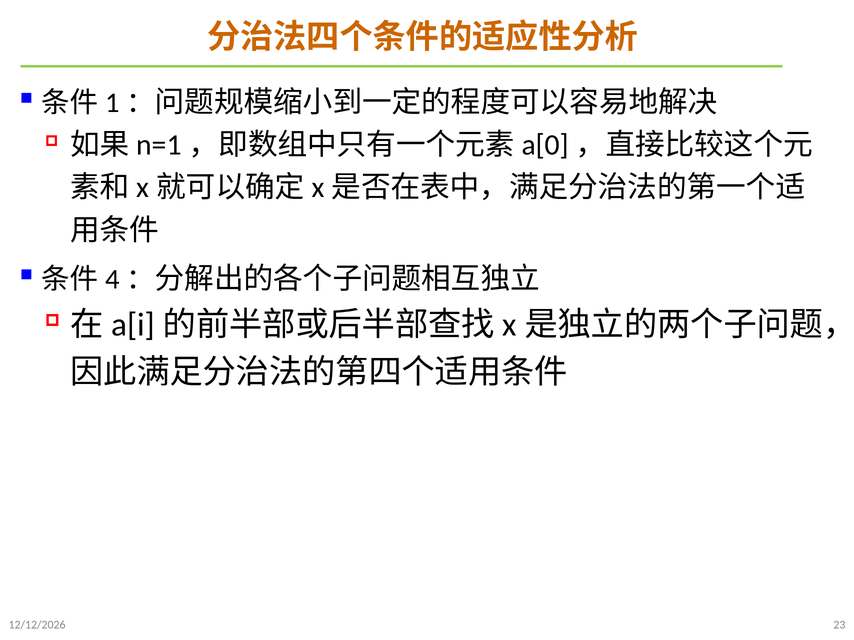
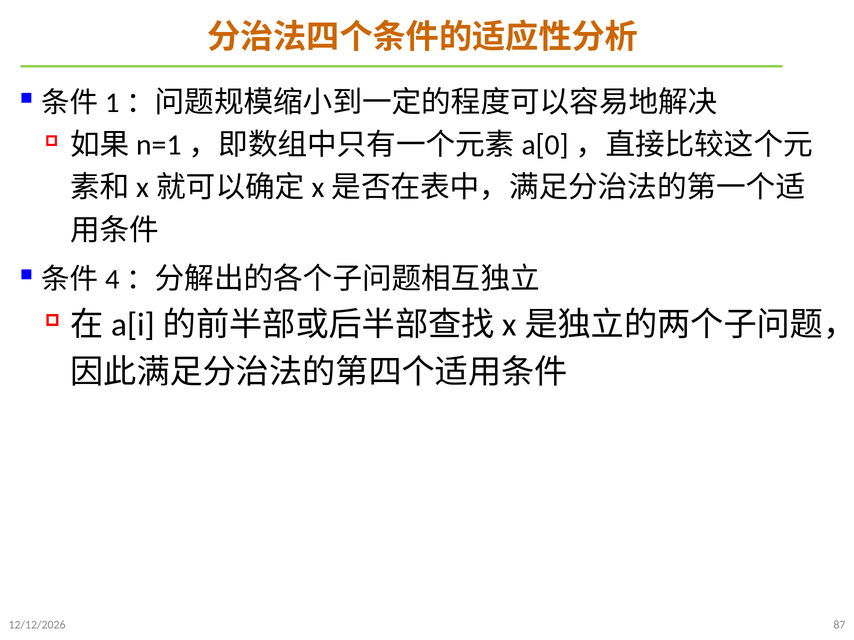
23: 23 -> 87 (839, 625)
